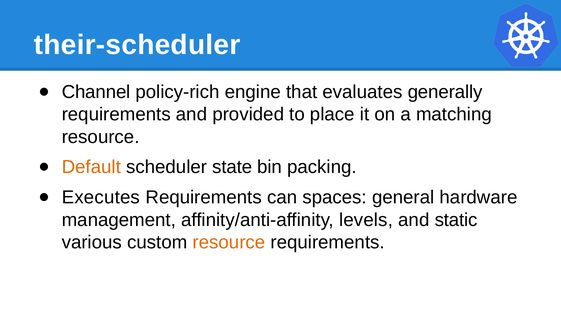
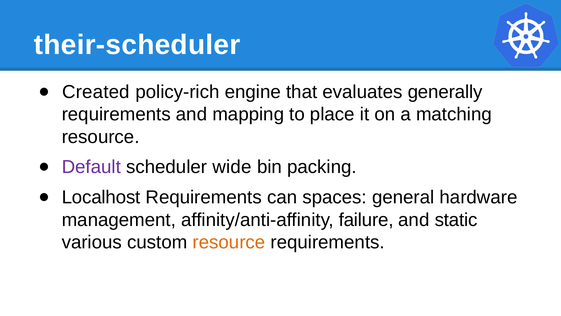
Channel: Channel -> Created (96, 92)
provided: provided -> mapping (248, 114)
Default colour: orange -> purple (91, 167)
state: state -> wide (232, 167)
Executes: Executes -> Localhost (101, 197)
levels: levels -> failure (366, 220)
